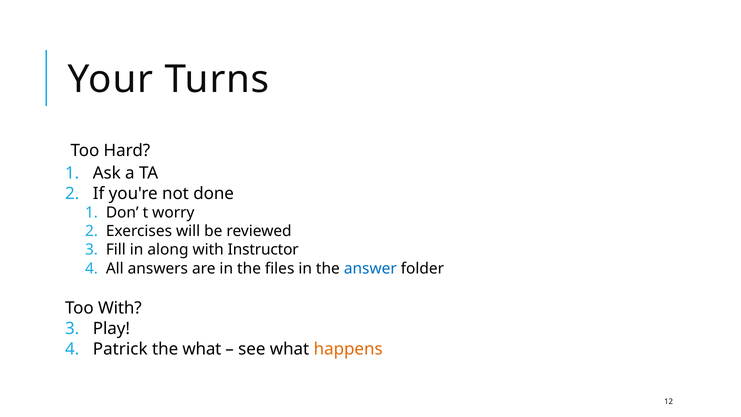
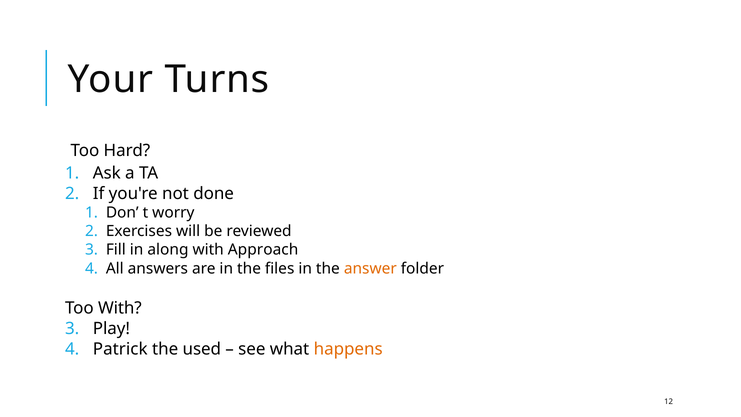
Instructor: Instructor -> Approach (263, 250)
answer colour: blue -> orange (370, 268)
the what: what -> used (202, 349)
